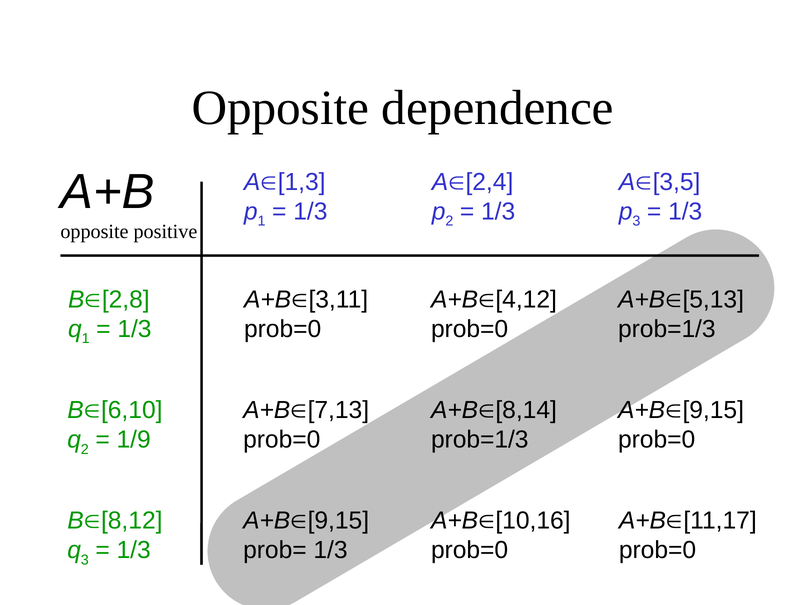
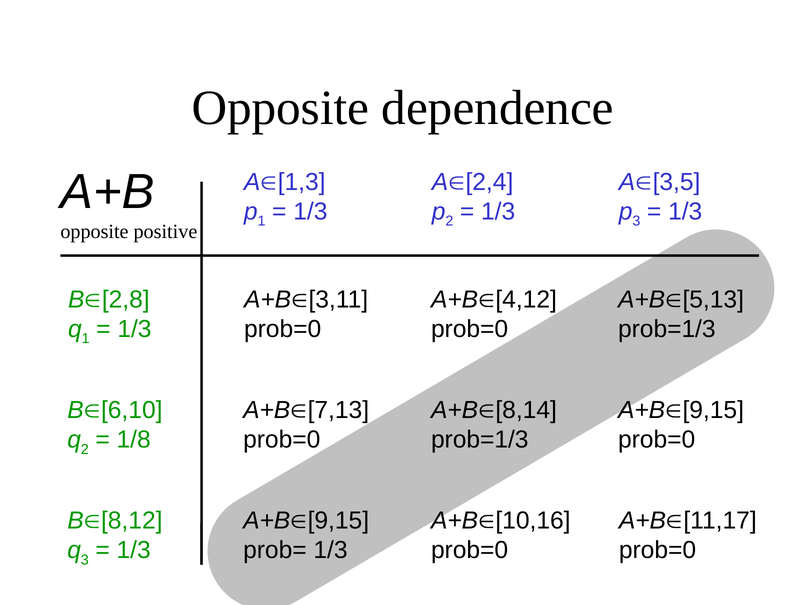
1/9: 1/9 -> 1/8 (134, 439)
